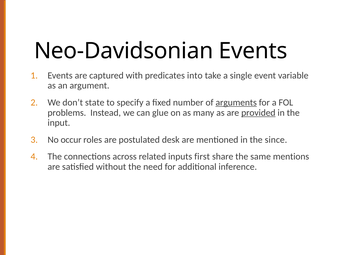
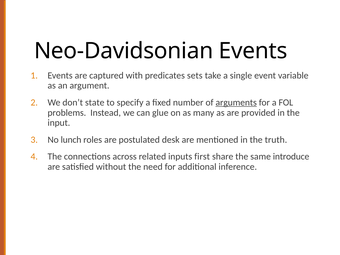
into: into -> sets (195, 75)
provided underline: present -> none (258, 113)
occur: occur -> lunch (71, 140)
since: since -> truth (276, 140)
mentions: mentions -> introduce (291, 157)
